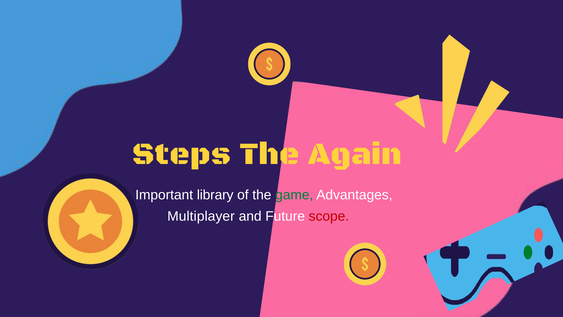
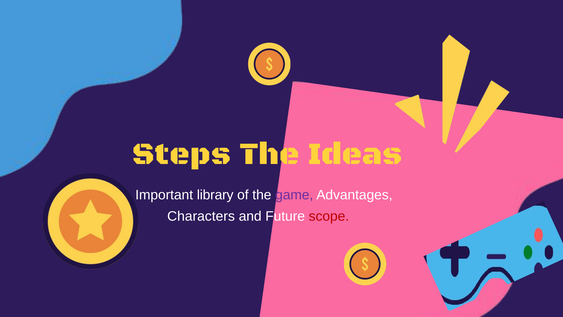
Again: Again -> Ideas (355, 154)
game colour: green -> purple (294, 195)
Multiplayer: Multiplayer -> Characters (201, 216)
